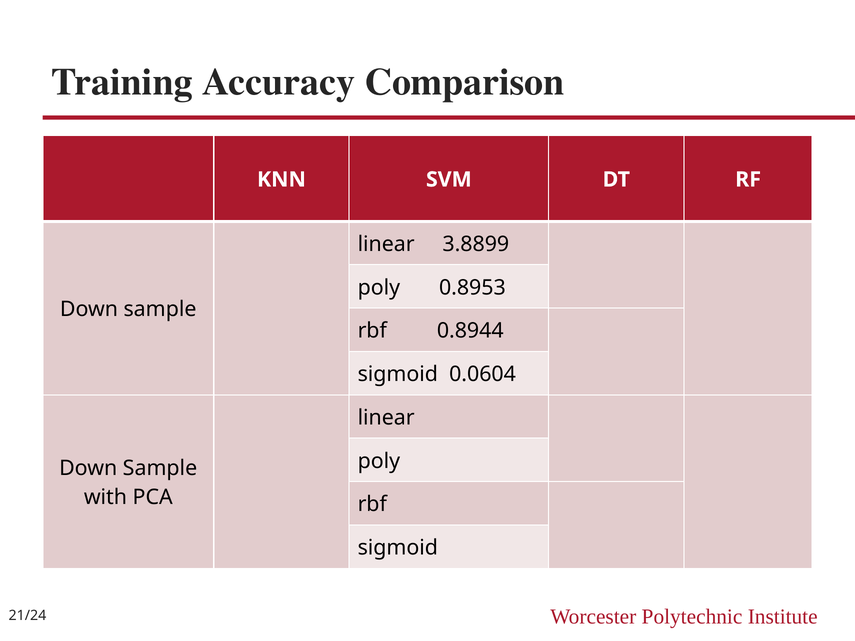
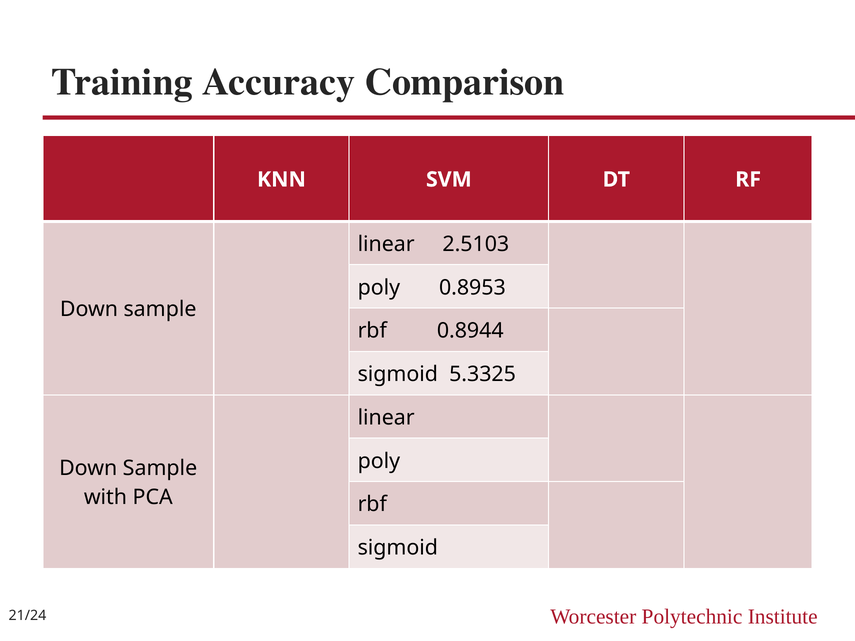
3.8899: 3.8899 -> 2.5103 (476, 244)
0.0604: 0.0604 -> 5.3325 (483, 374)
